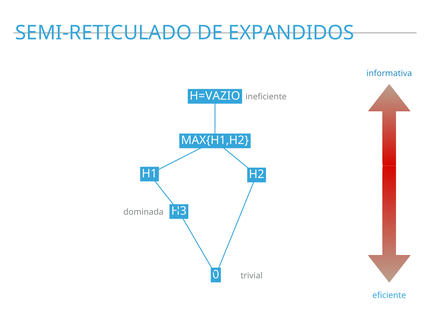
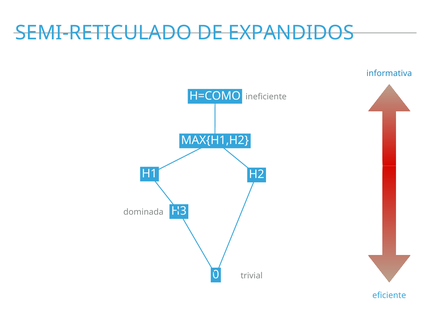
H=VAZIO: H=VAZIO -> H=COMO (215, 96)
